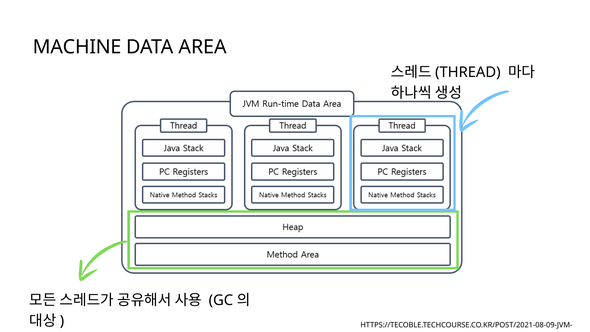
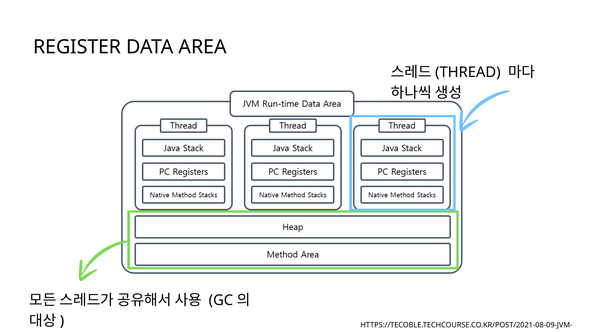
MACHINE: MACHINE -> REGISTER (77, 47)
